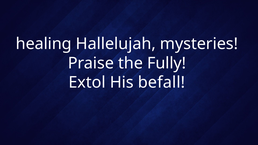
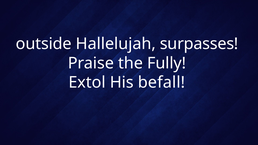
healing: healing -> outside (44, 44)
mysteries: mysteries -> surpasses (199, 44)
